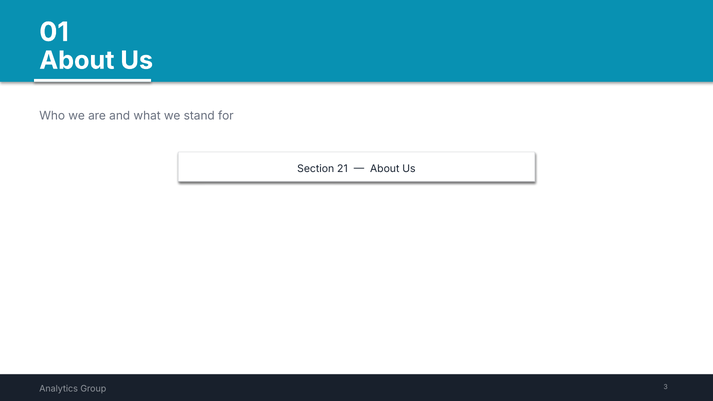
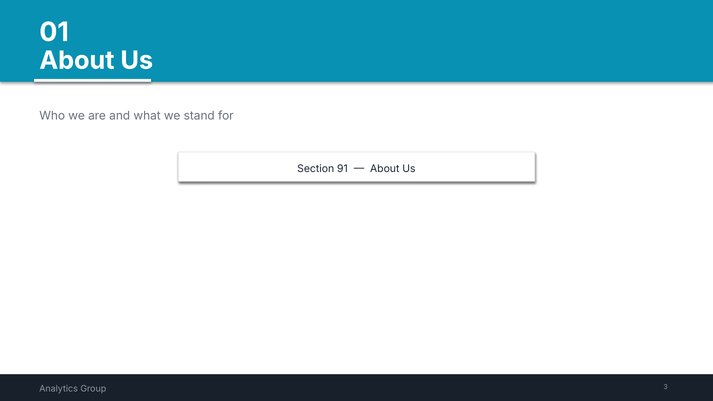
21: 21 -> 91 (342, 169)
